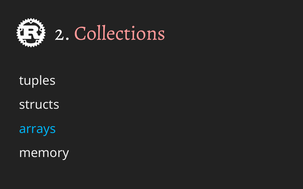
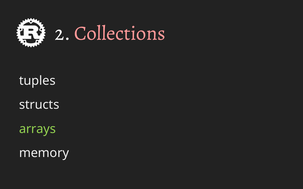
arrays colour: light blue -> light green (37, 129)
